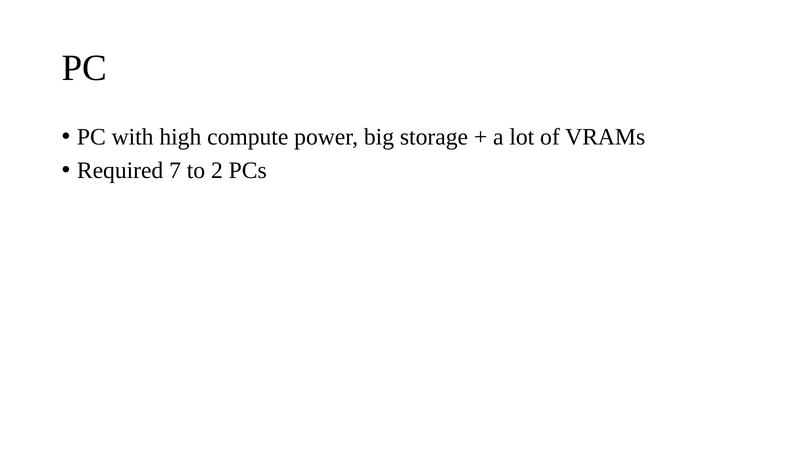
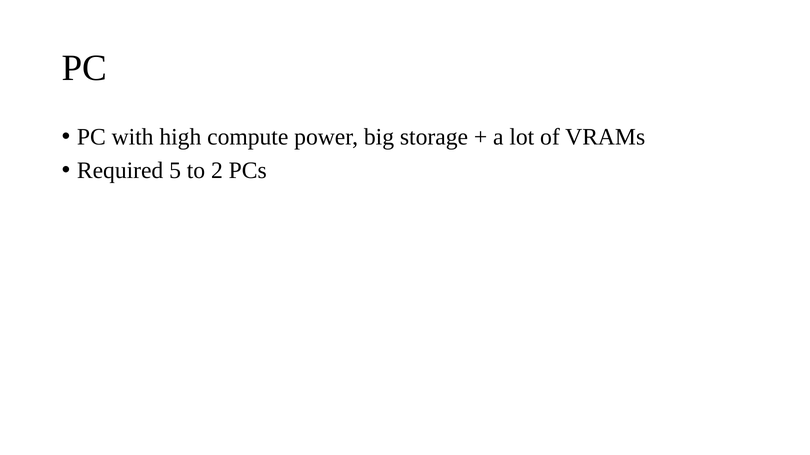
7: 7 -> 5 (175, 171)
